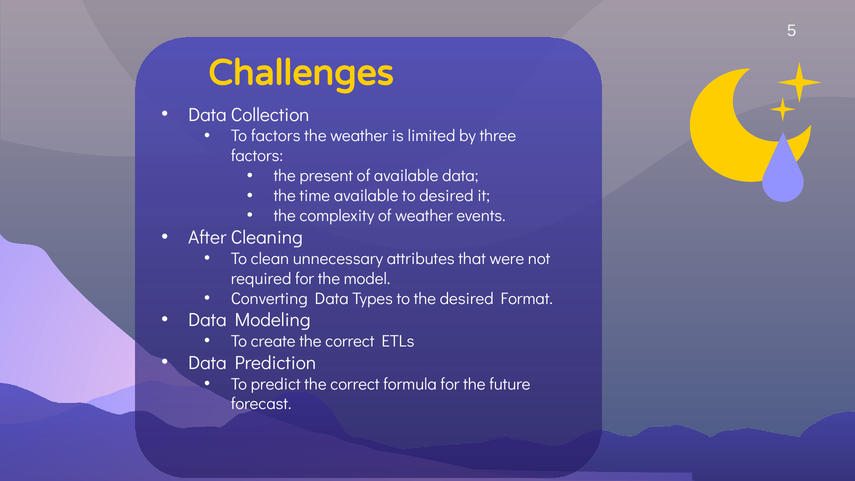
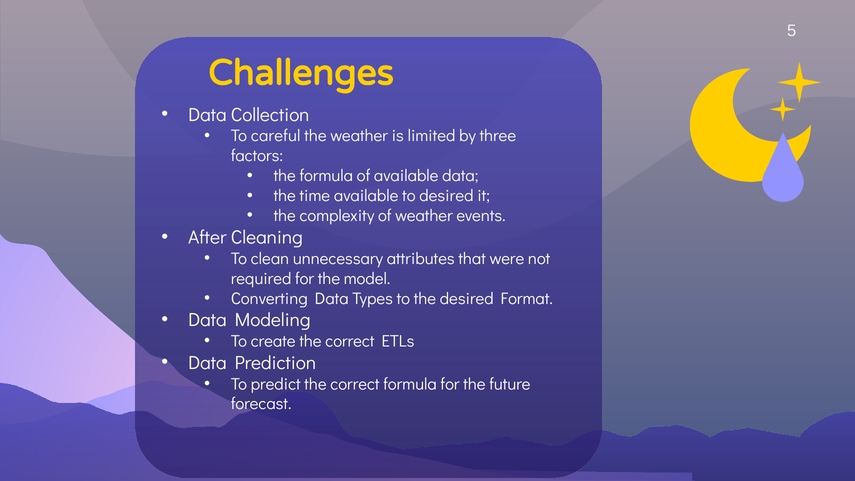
To factors: factors -> careful (276, 136)
the present: present -> formula (326, 176)
